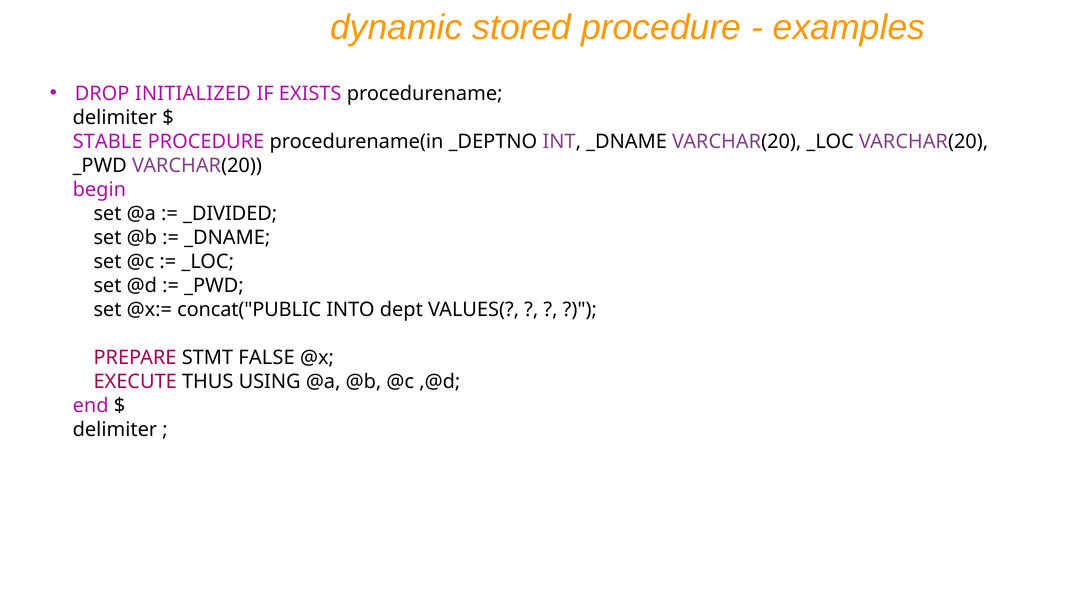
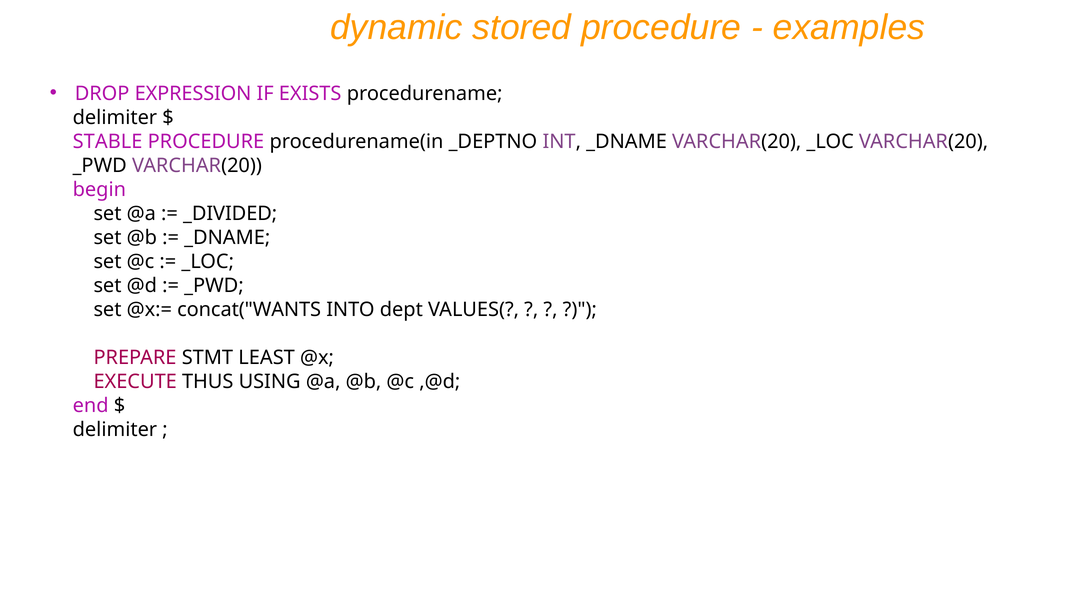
INITIALIZED: INITIALIZED -> EXPRESSION (193, 93)
concat("PUBLIC: concat("PUBLIC -> concat("WANTS (249, 310)
FALSE: FALSE -> LEAST (267, 358)
